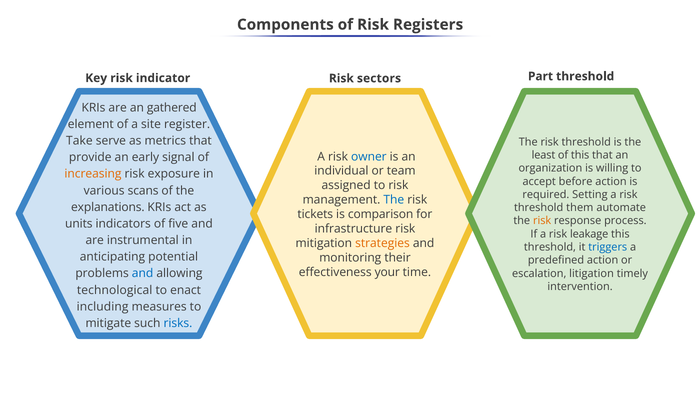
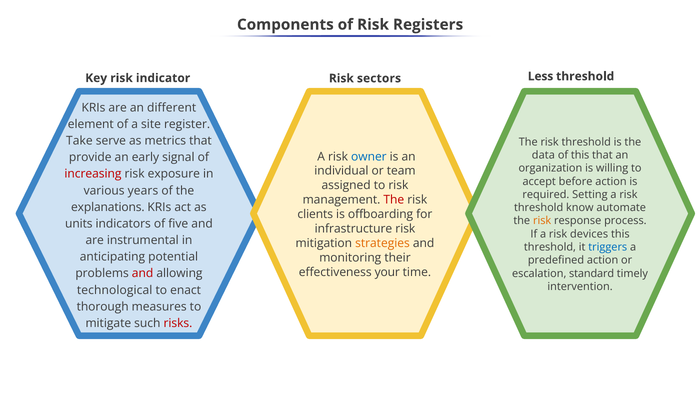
Part: Part -> Less (541, 76)
gathered: gathered -> different (172, 107)
least: least -> data (543, 155)
increasing colour: orange -> red (93, 174)
scans: scans -> years (143, 190)
The colour: blue -> red (394, 200)
them: them -> know (580, 208)
tickets: tickets -> clients (315, 214)
comparison: comparison -> offboarding (381, 214)
leakage: leakage -> devices (589, 234)
and colour: blue -> red (143, 273)
litigation: litigation -> standard (592, 273)
including: including -> thorough (103, 307)
risks colour: blue -> red (178, 323)
